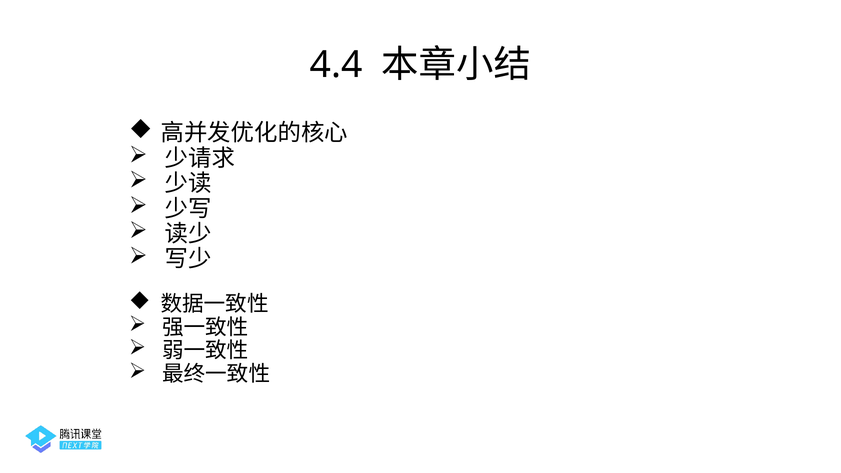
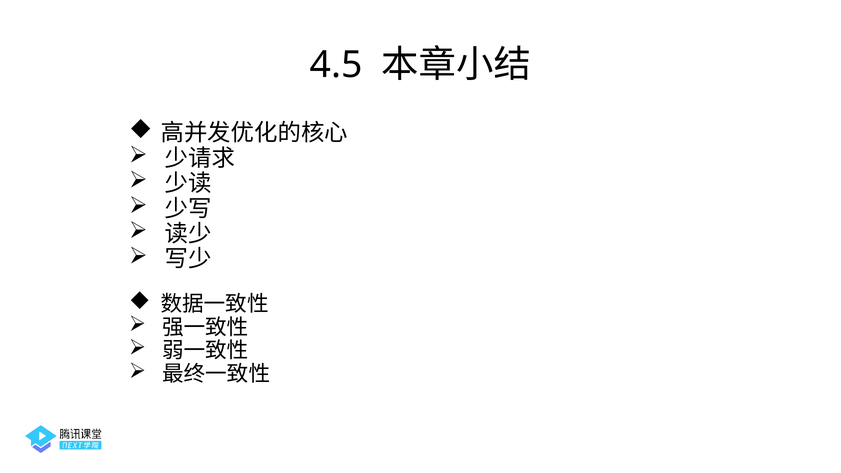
4.4: 4.4 -> 4.5 (336, 65)
